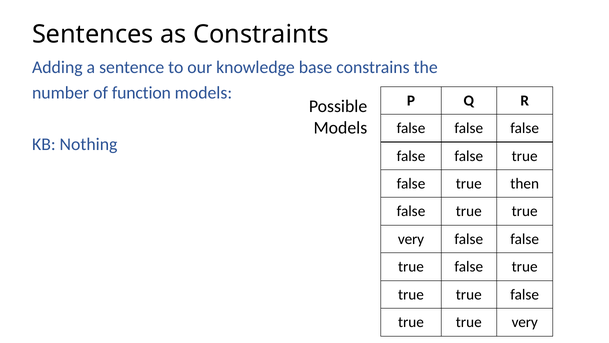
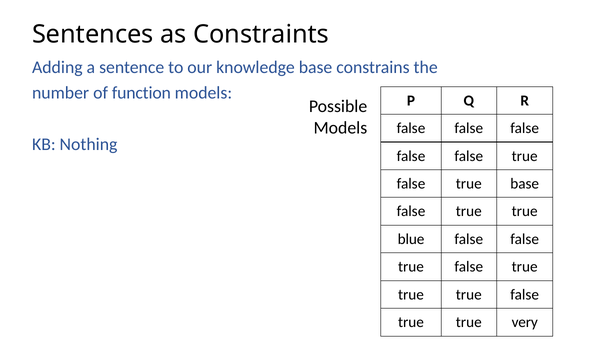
true then: then -> base (525, 183)
very: very -> blue (411, 239)
